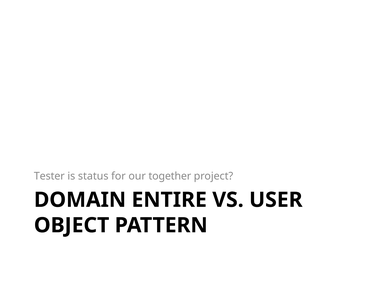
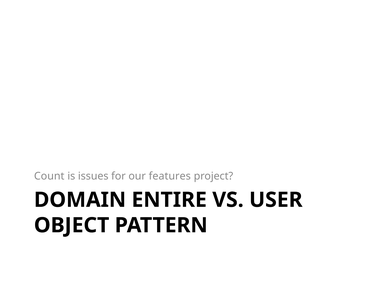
Tester: Tester -> Count (49, 176)
status: status -> issues (93, 176)
together: together -> features (170, 176)
